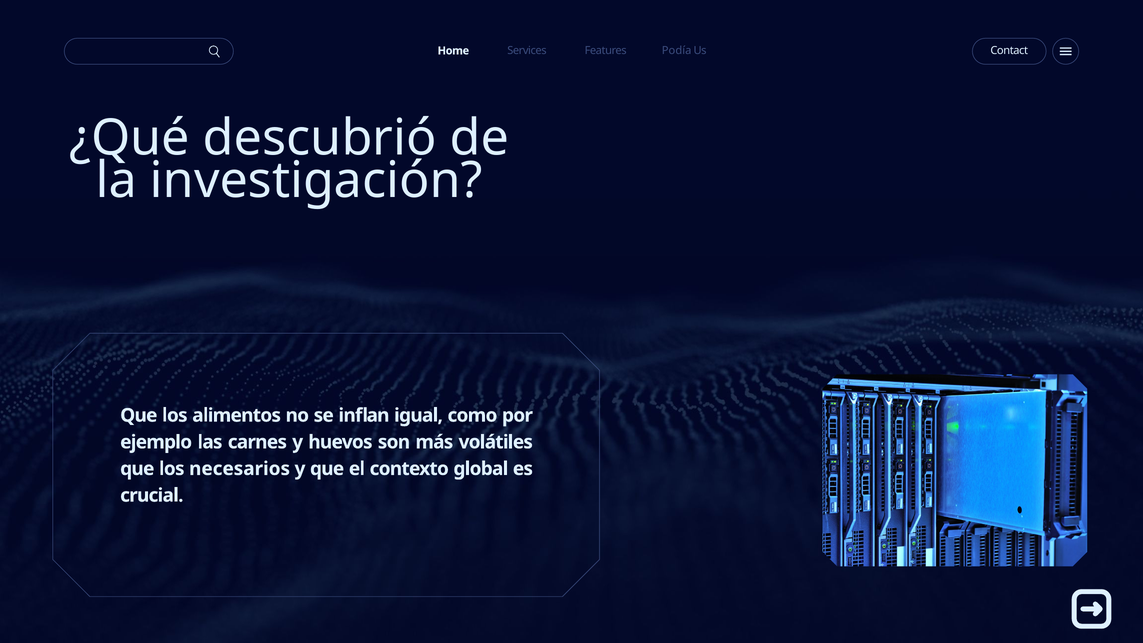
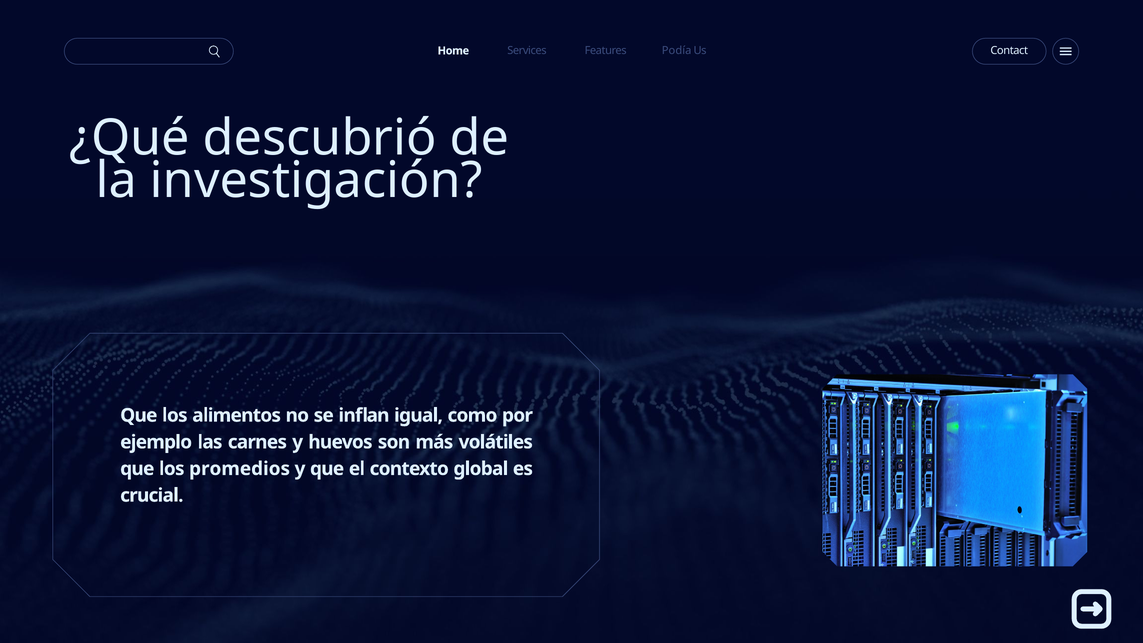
necesarios: necesarios -> promedios (240, 469)
